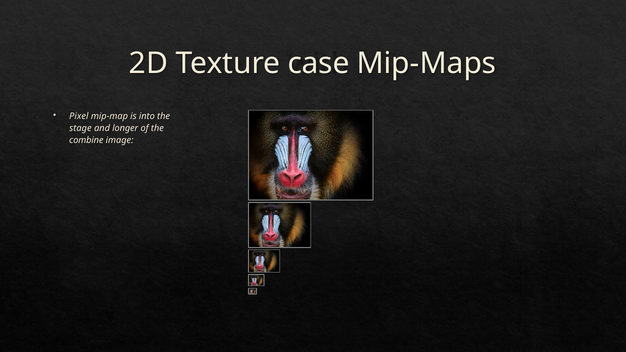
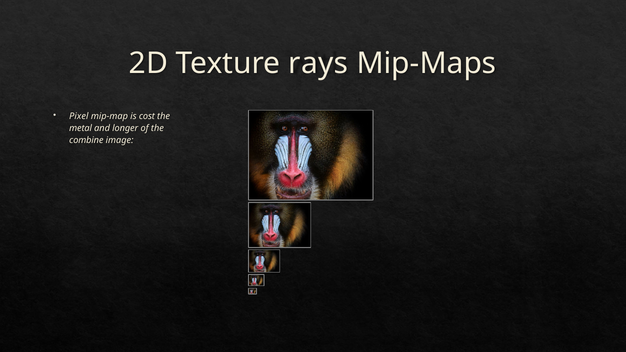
case: case -> rays (318, 63)
into: into -> cost (147, 116)
stage: stage -> metal (81, 128)
